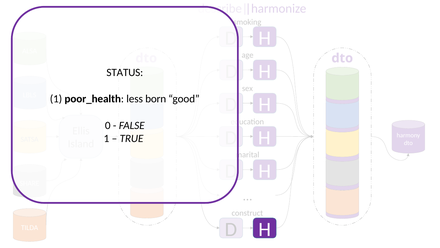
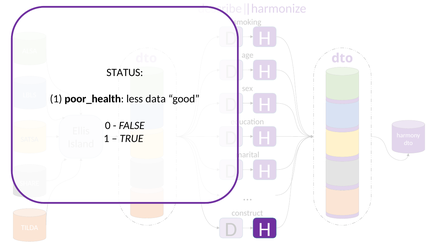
born: born -> data (156, 99)
